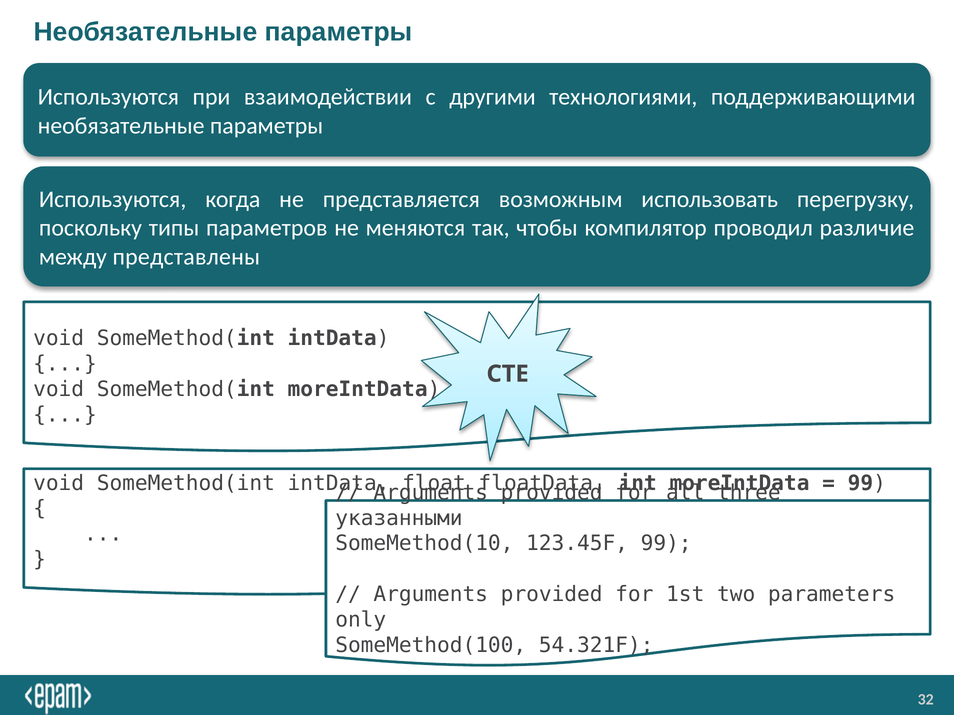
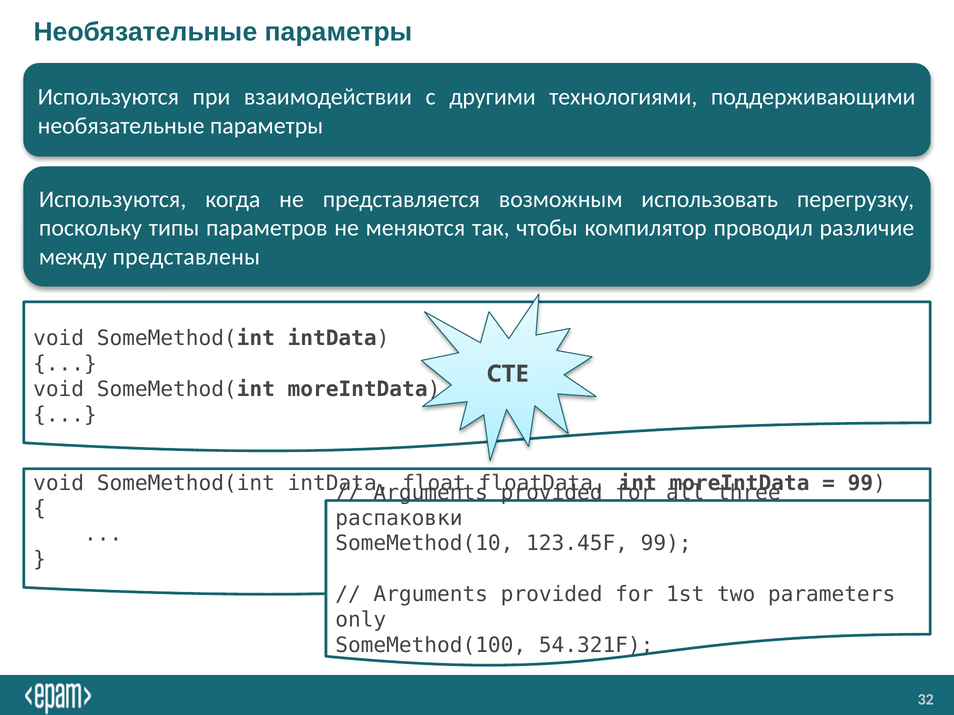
указанными: указанными -> распаковки (399, 518)
